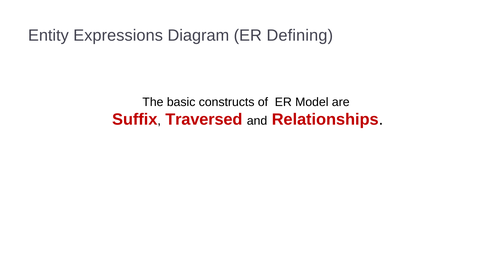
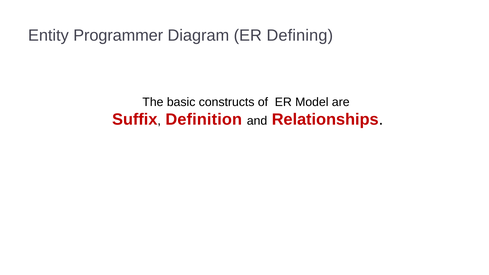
Expressions: Expressions -> Programmer (118, 35)
Traversed: Traversed -> Definition (204, 120)
